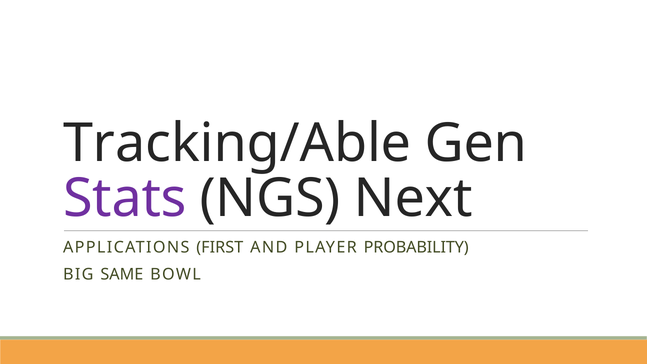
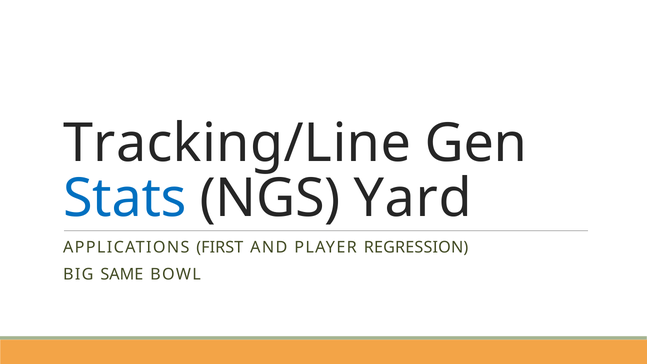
Tracking/Able: Tracking/Able -> Tracking/Line (237, 143)
Stats colour: purple -> blue (125, 198)
Next: Next -> Yard (413, 198)
PROBABILITY: PROBABILITY -> REGRESSION (416, 247)
